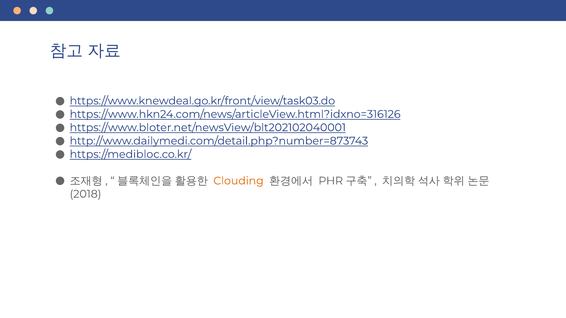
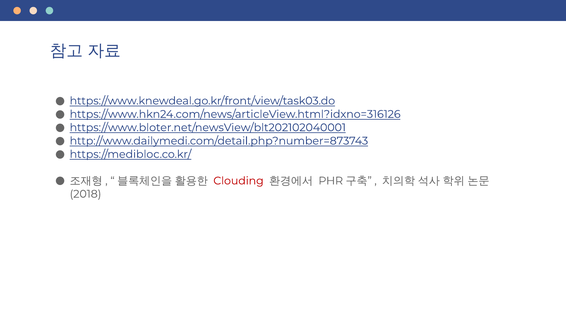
Clouding colour: orange -> red (238, 181)
